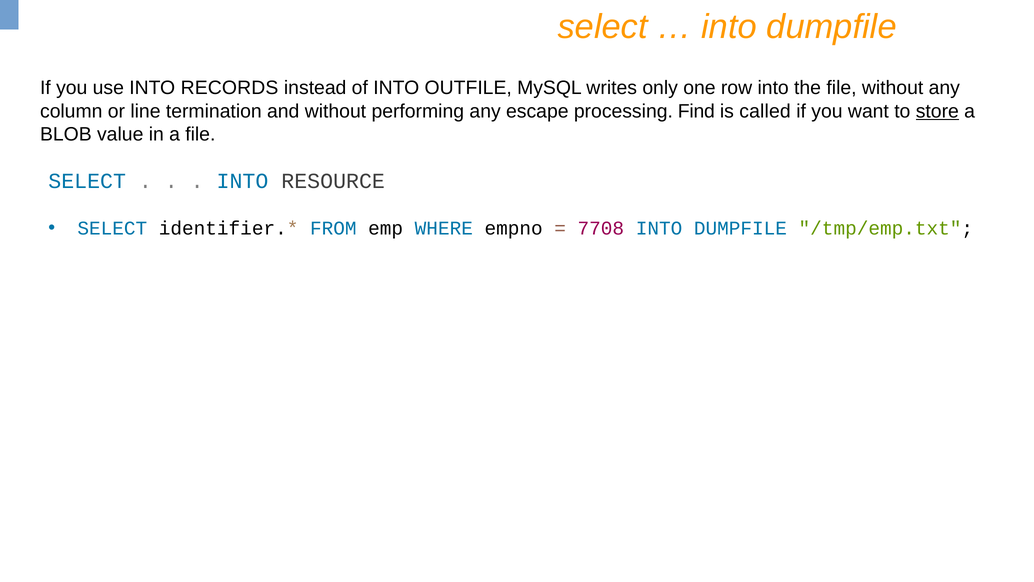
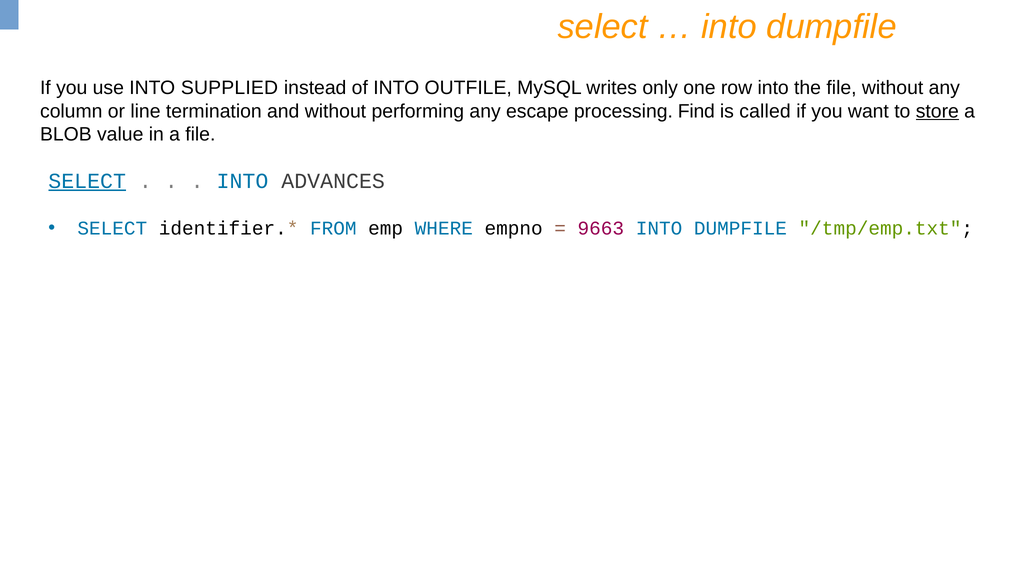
RECORDS: RECORDS -> SUPPLIED (230, 88)
SELECT underline: none -> present (87, 181)
RESOURCE: RESOURCE -> ADVANCES (333, 181)
7708: 7708 -> 9663 (601, 228)
